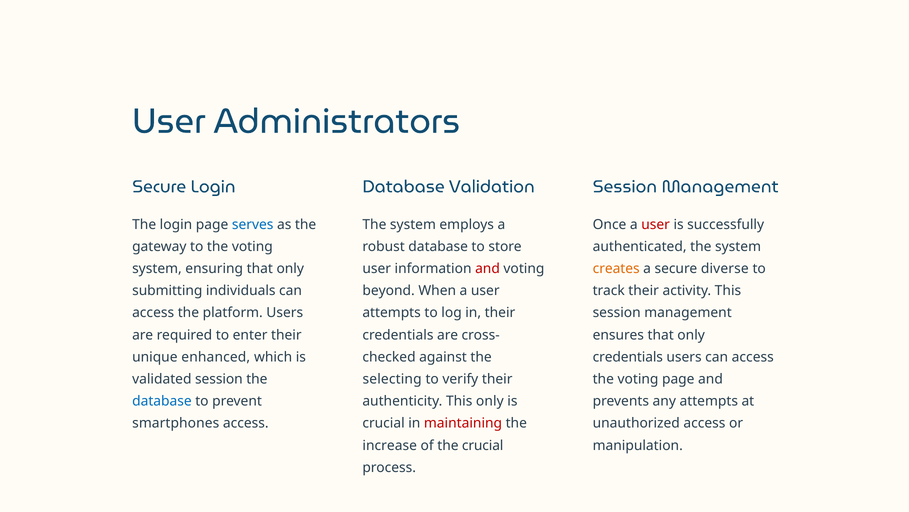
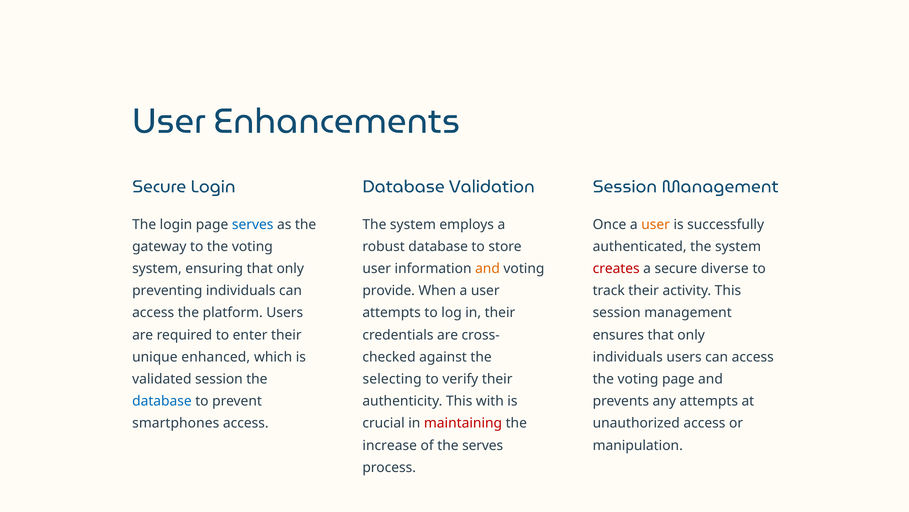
Administrators: Administrators -> Enhancements (337, 121)
user colour: red -> orange (656, 224)
and colour: red -> orange (488, 268)
creates colour: orange -> red (616, 268)
submitting: submitting -> preventing (167, 290)
beyond: beyond -> provide (389, 290)
credentials: credentials -> individuals (628, 357)
This only: only -> with (490, 401)
the crucial: crucial -> serves (483, 445)
